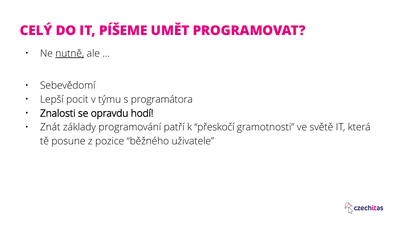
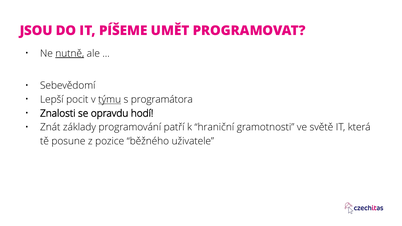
CELÝ: CELÝ -> JSOU (36, 31)
týmu underline: none -> present (110, 100)
přeskočí: přeskočí -> hraniční (214, 127)
